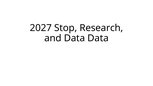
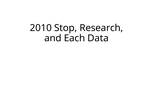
2027: 2027 -> 2010 (41, 28)
and Data: Data -> Each (74, 38)
